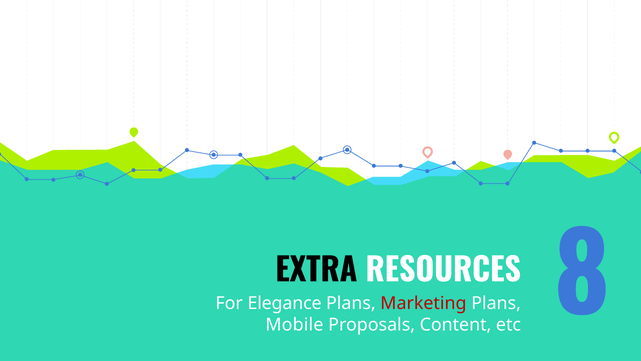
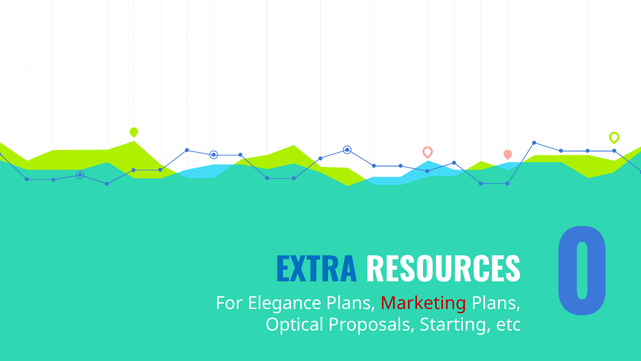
EXTRA colour: black -> blue (316, 270)
Mobile: Mobile -> Optical (295, 324)
Content: Content -> Starting (455, 324)
8: 8 -> 0 (582, 278)
